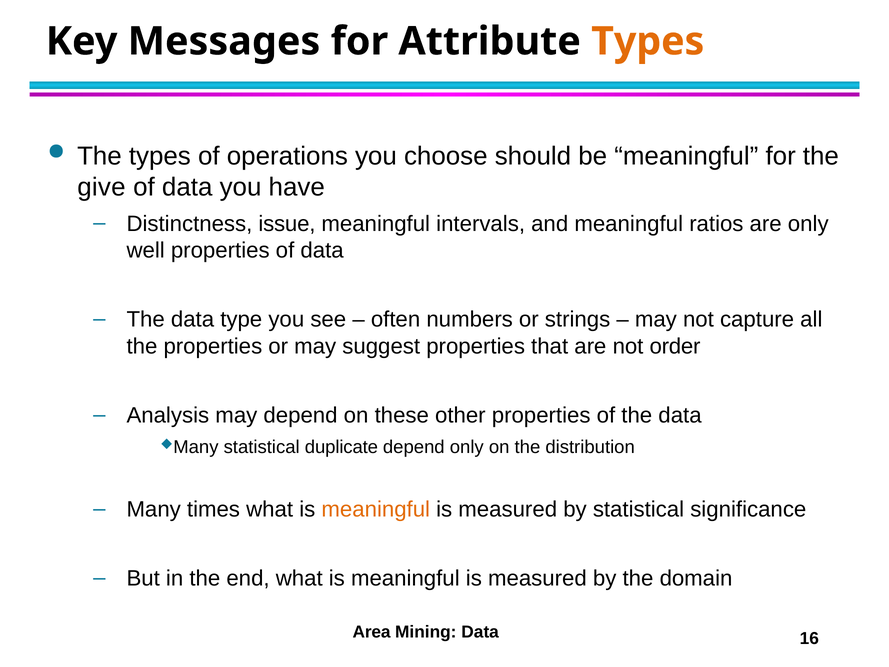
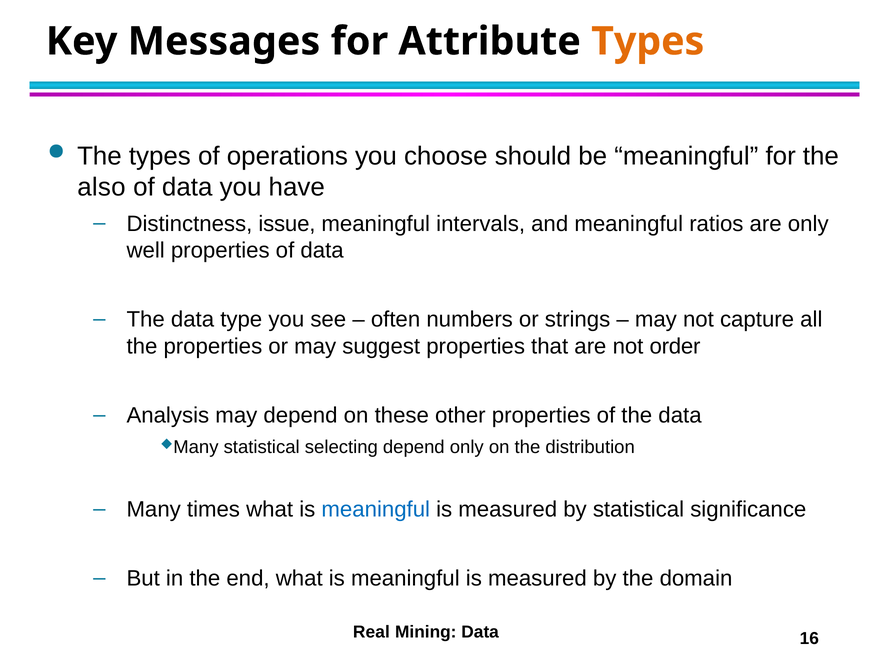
give: give -> also (101, 187)
duplicate: duplicate -> selecting (341, 447)
meaningful colour: orange -> blue (376, 509)
Area: Area -> Real (371, 632)
